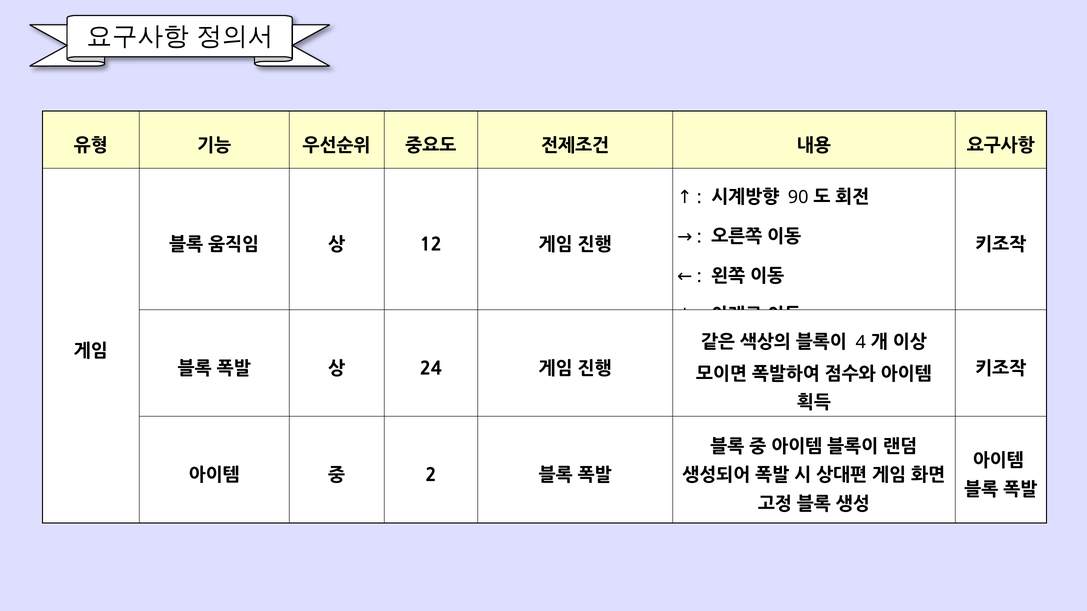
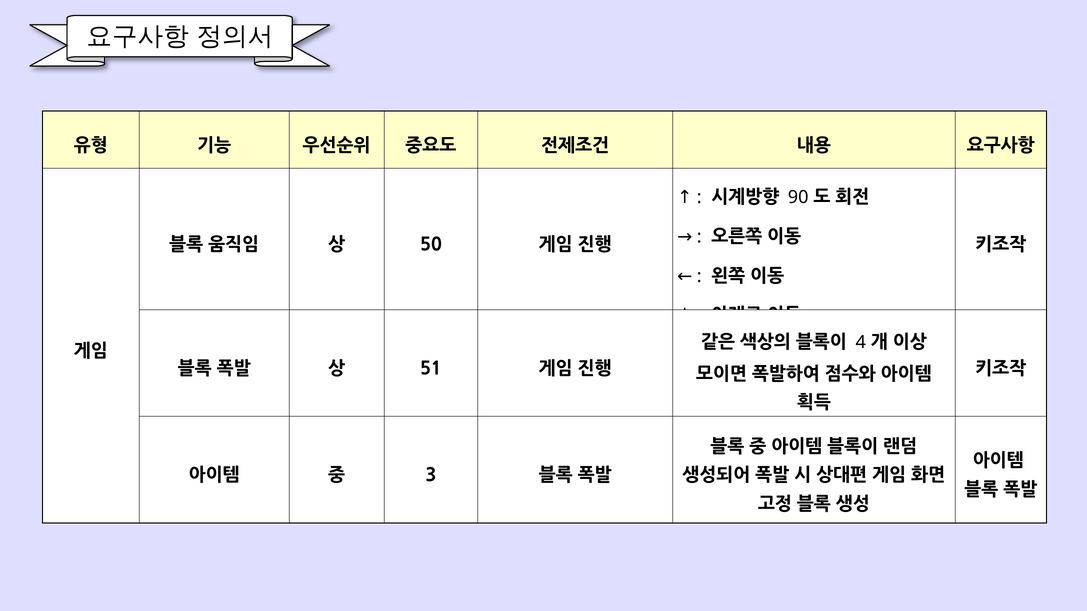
12: 12 -> 50 (431, 245)
24: 24 -> 51 (431, 369)
2: 2 -> 3 (431, 476)
